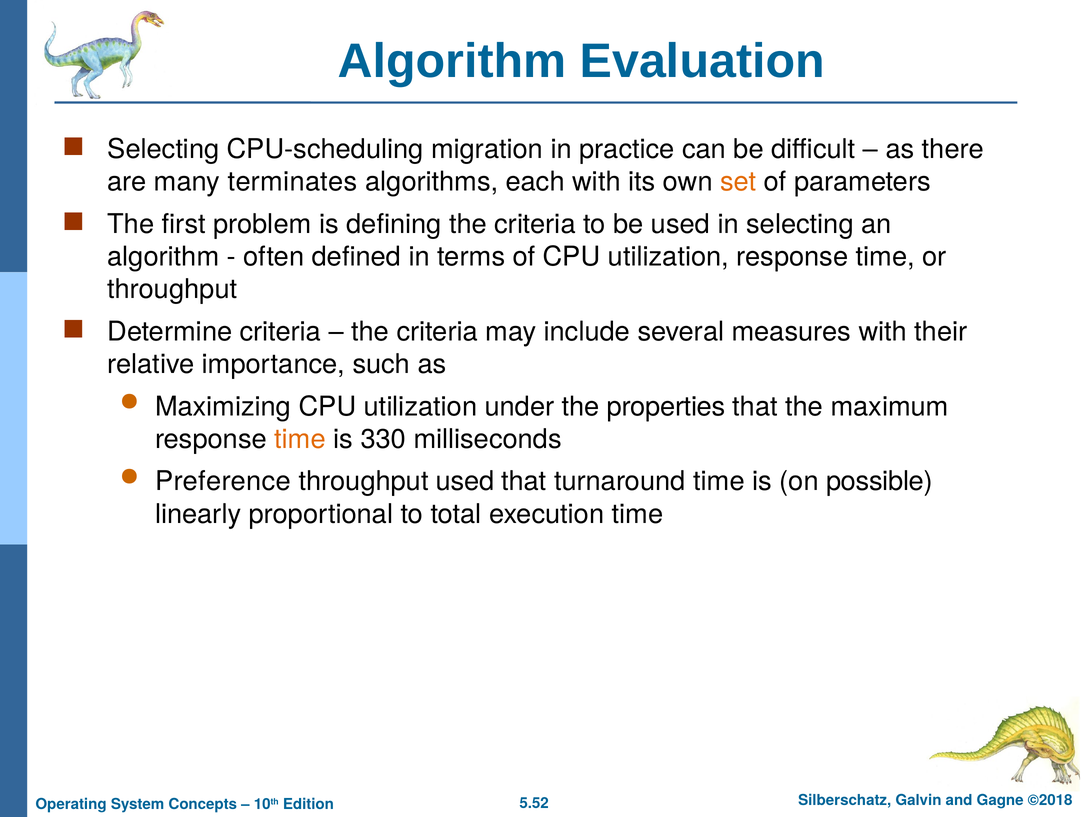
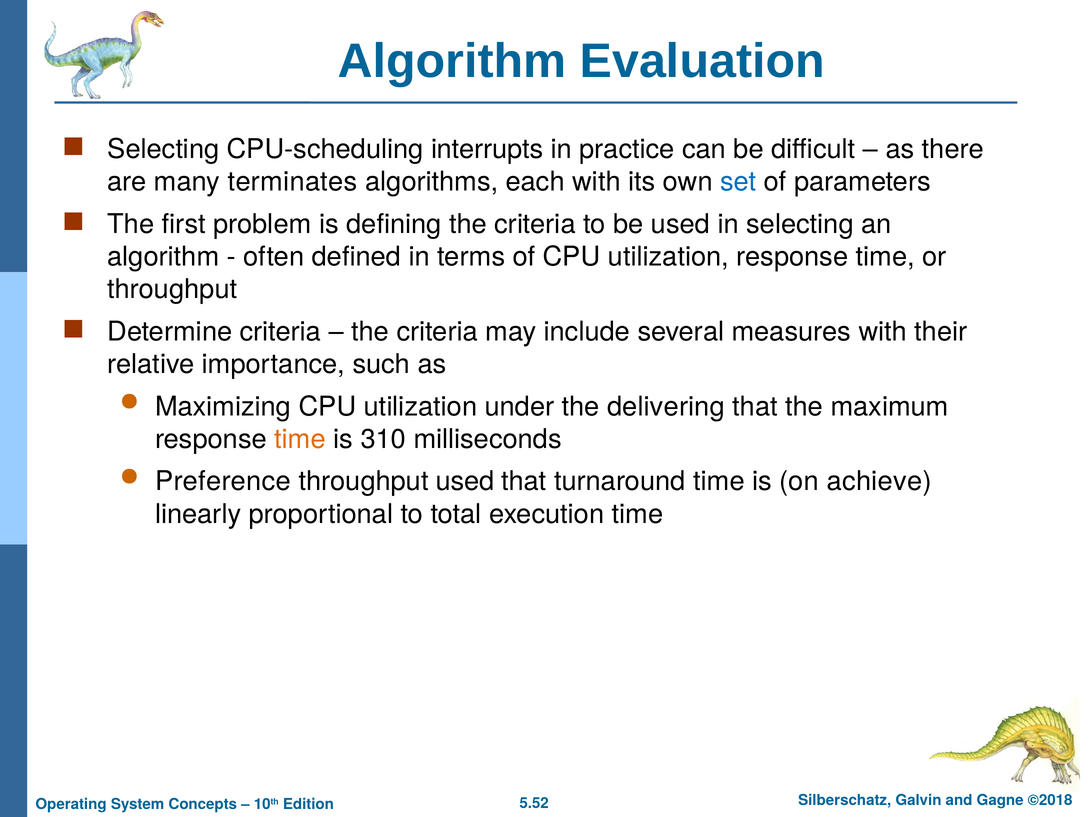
migration: migration -> interrupts (487, 149)
set colour: orange -> blue (738, 182)
properties: properties -> delivering (666, 407)
330: 330 -> 310 (383, 440)
possible: possible -> achieve (879, 482)
